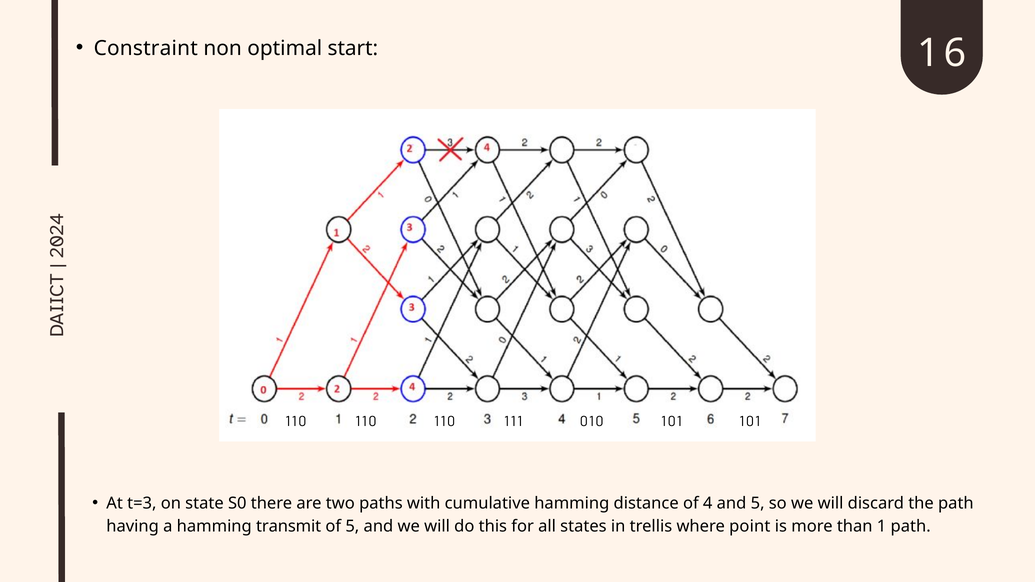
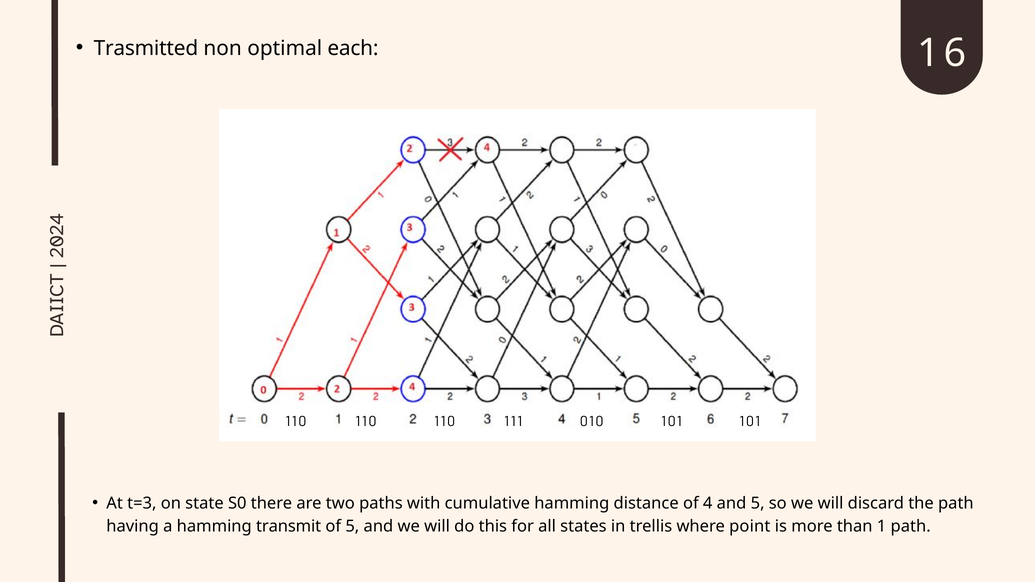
Constraint: Constraint -> Trasmitted (146, 48)
start: start -> each (353, 48)
